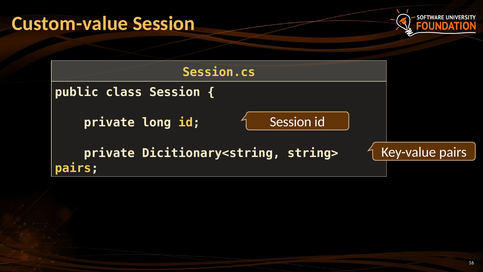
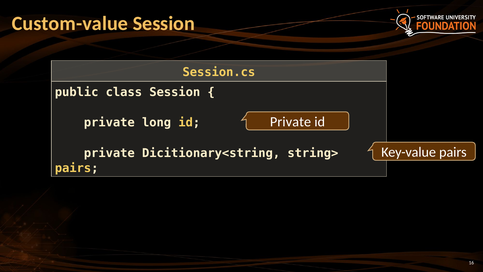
Session: Session -> Private (290, 122)
